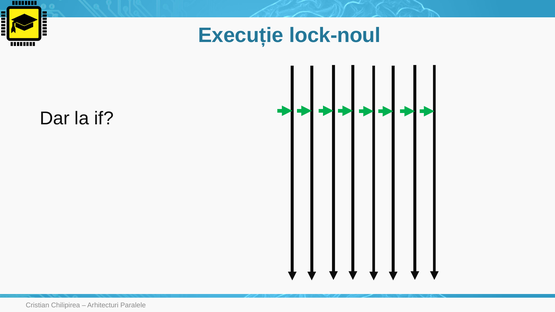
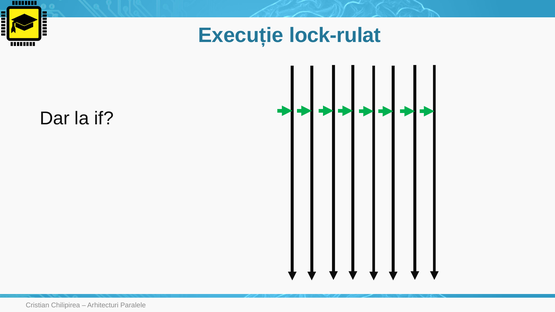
lock-noul: lock-noul -> lock-rulat (335, 35)
